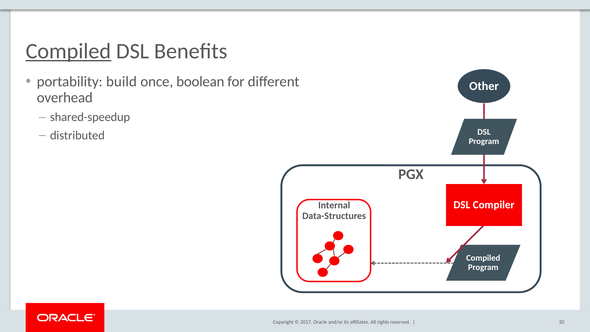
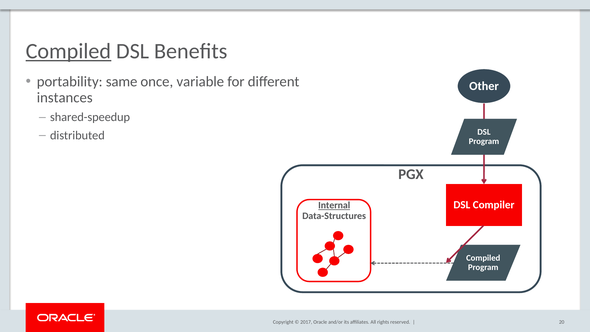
build: build -> same (122, 82)
boolean: boolean -> variable (200, 82)
overhead: overhead -> instances (65, 98)
Internal underline: none -> present (334, 205)
